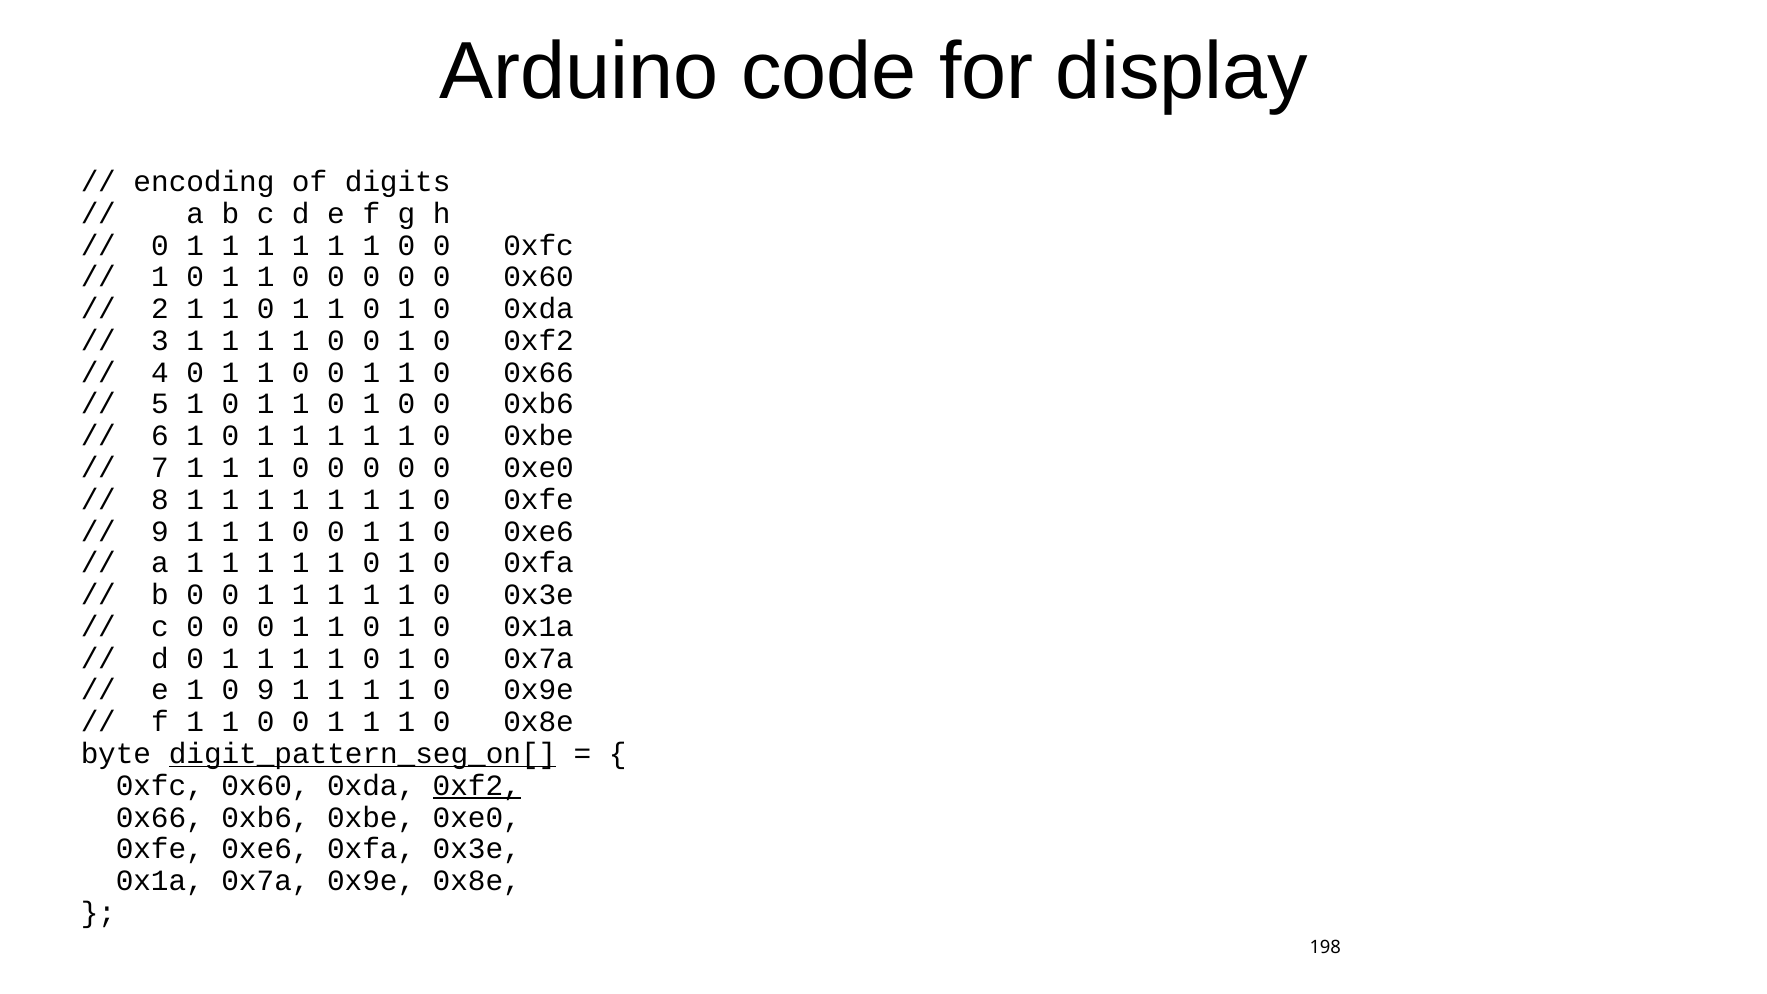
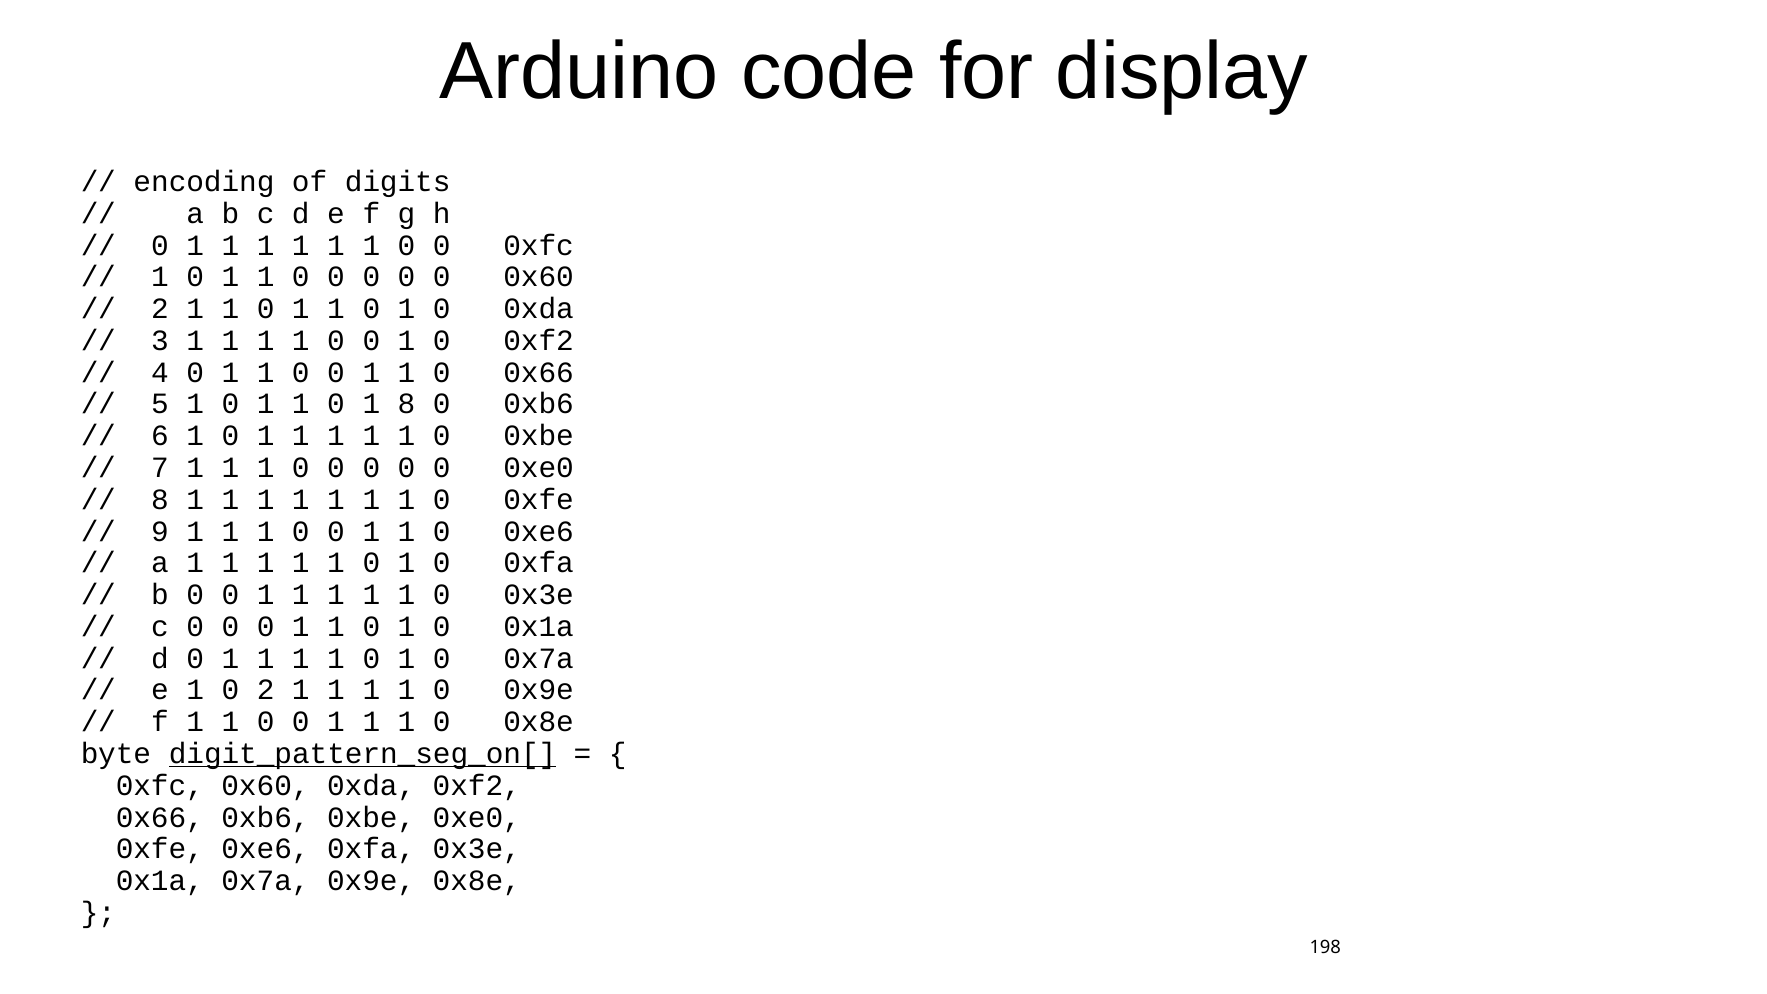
0: 0 -> 8 (406, 404)
0 9: 9 -> 2 (266, 690)
0xf2 underline: present -> none (477, 786)
